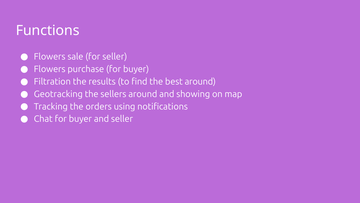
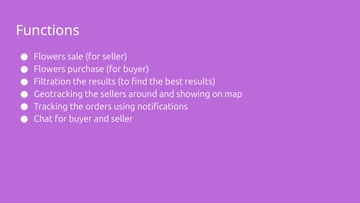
best around: around -> results (200, 81)
